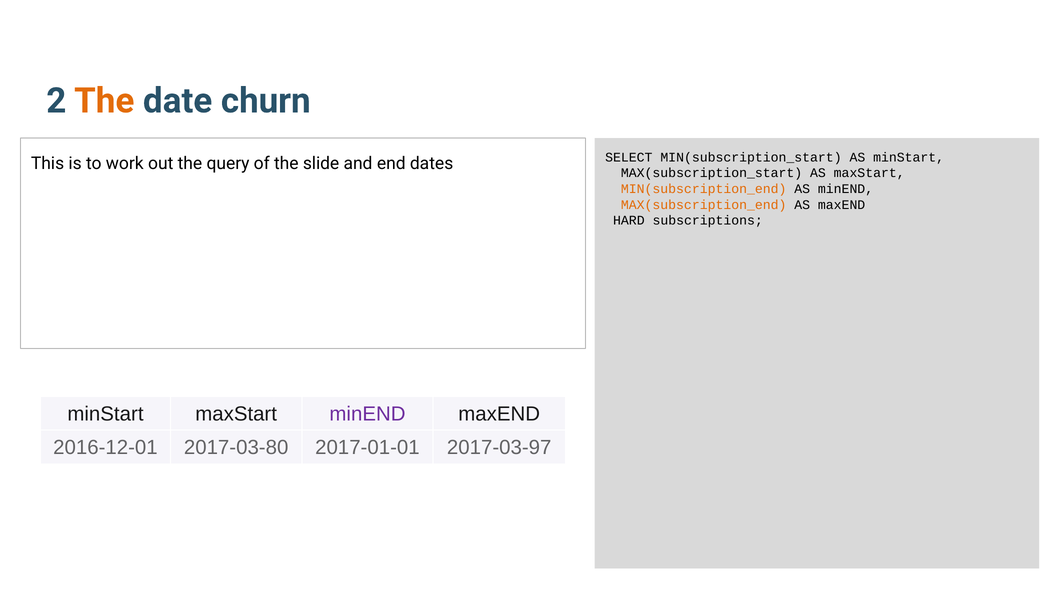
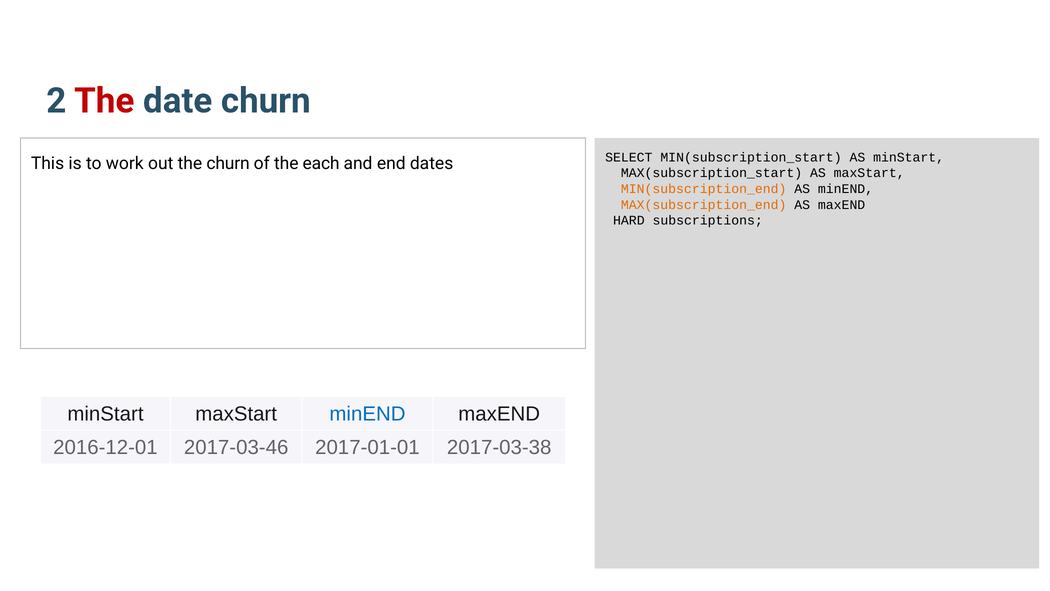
The colour: orange -> red (104, 101)
the query: query -> churn (228, 163)
slide: slide -> each (321, 163)
minEND colour: purple -> blue (367, 414)
2017-03-80: 2017-03-80 -> 2017-03-46 (236, 447)
2017-03-97: 2017-03-97 -> 2017-03-38 (499, 447)
